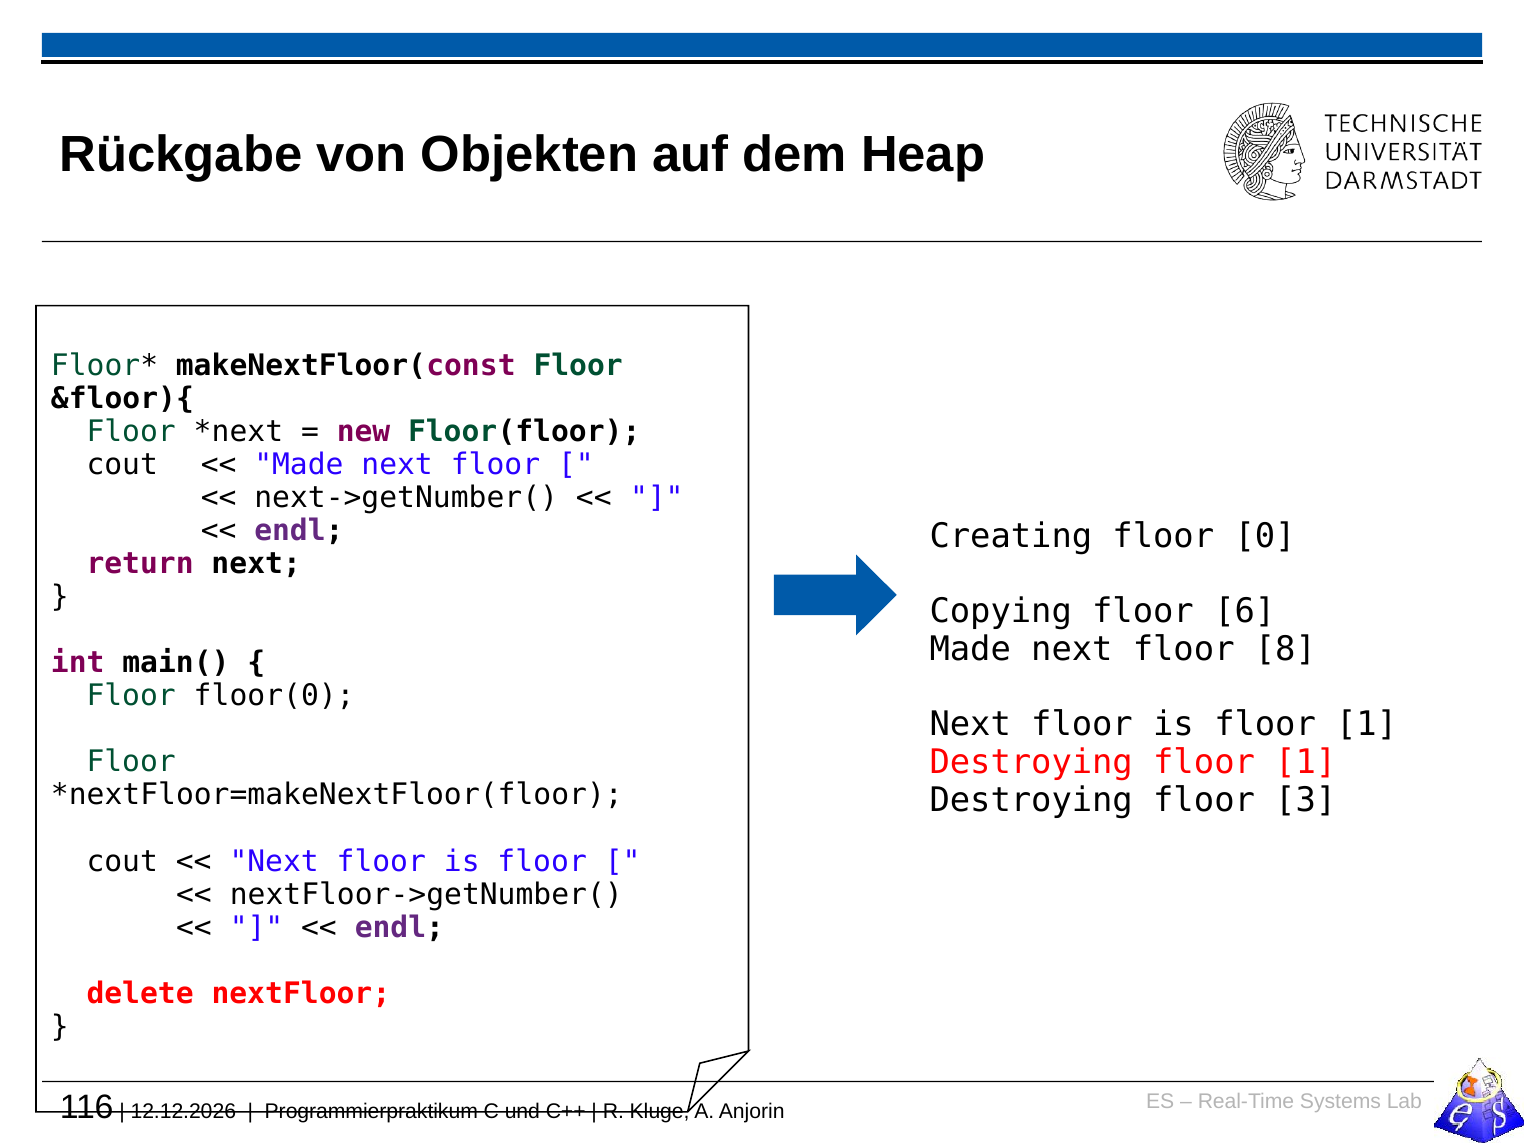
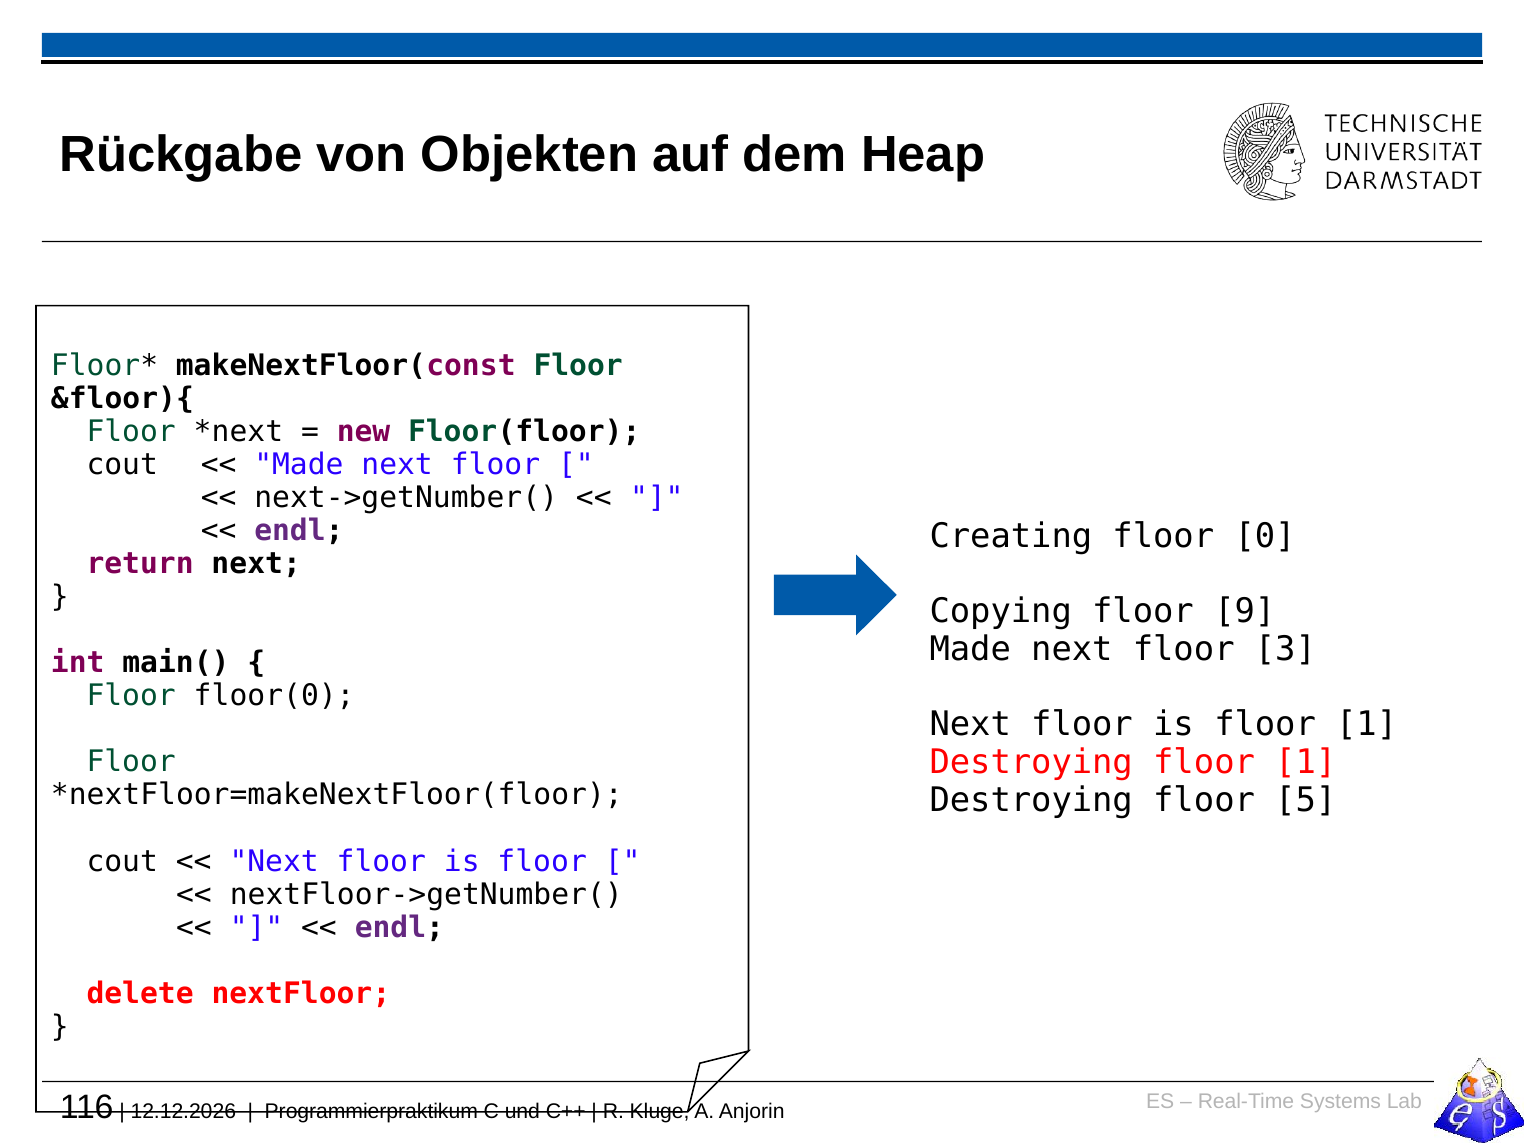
6: 6 -> 9 (1245, 611)
8: 8 -> 3 (1285, 649)
3: 3 -> 5 (1306, 800)
